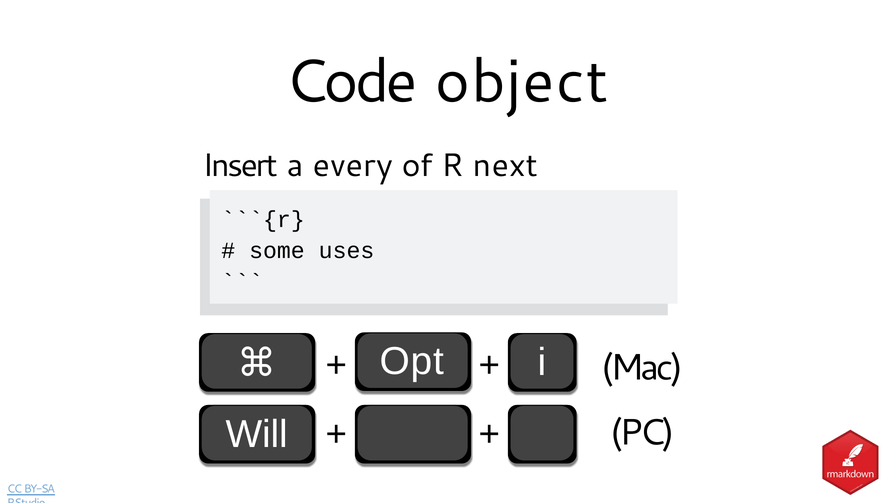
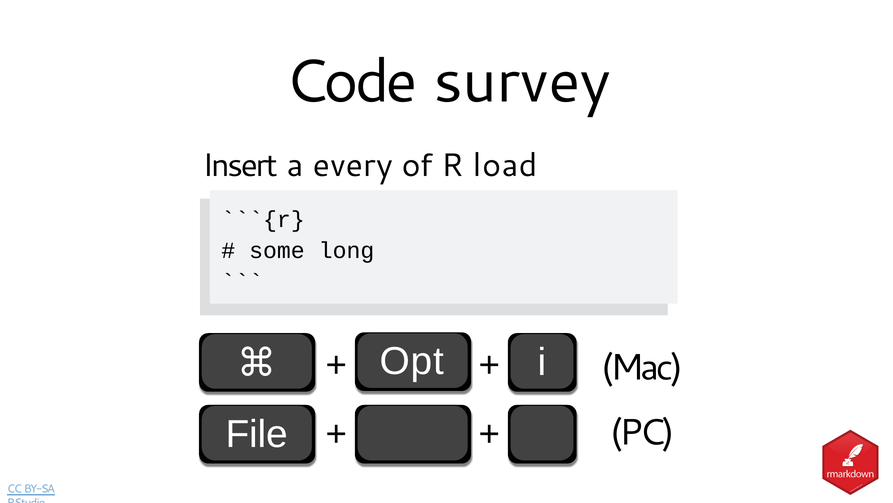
object: object -> survey (522, 81)
next: next -> load (505, 166)
uses: uses -> long (347, 250)
Will: Will -> File (257, 434)
